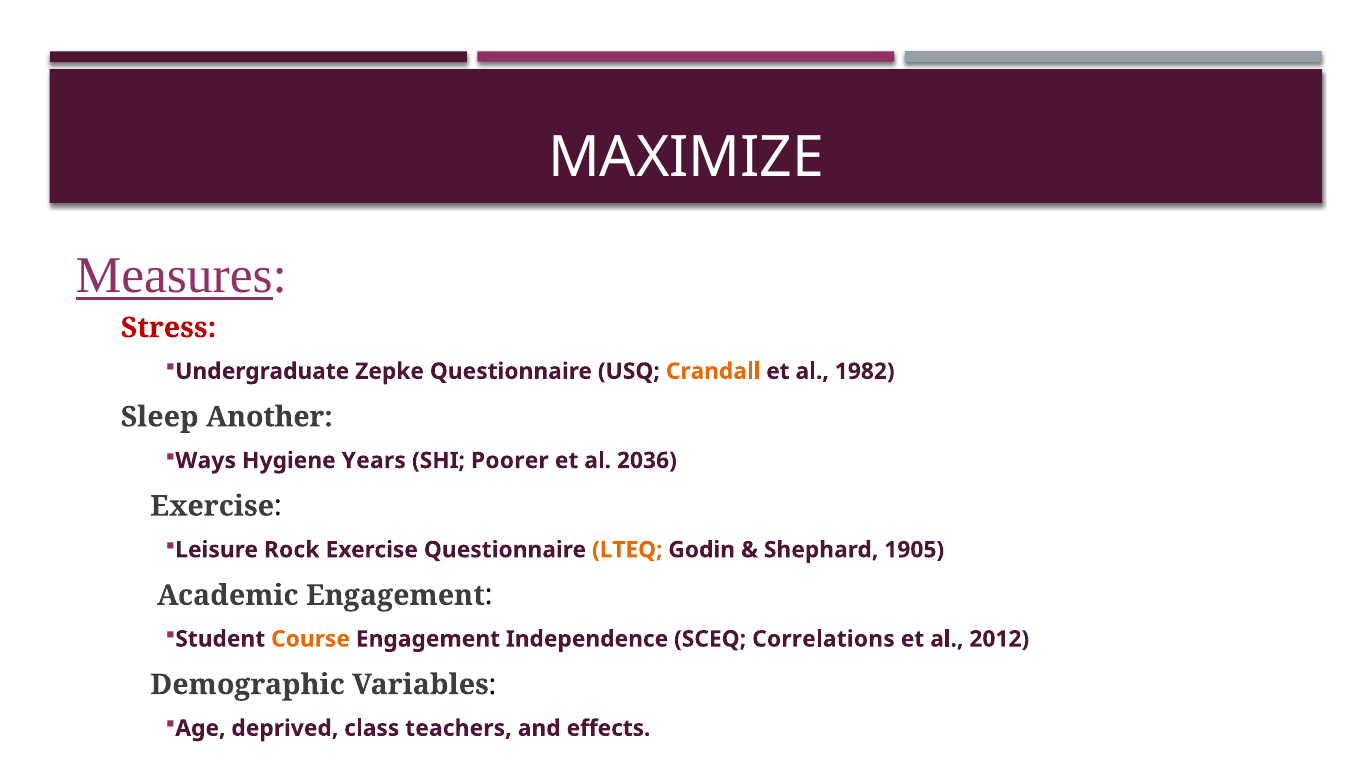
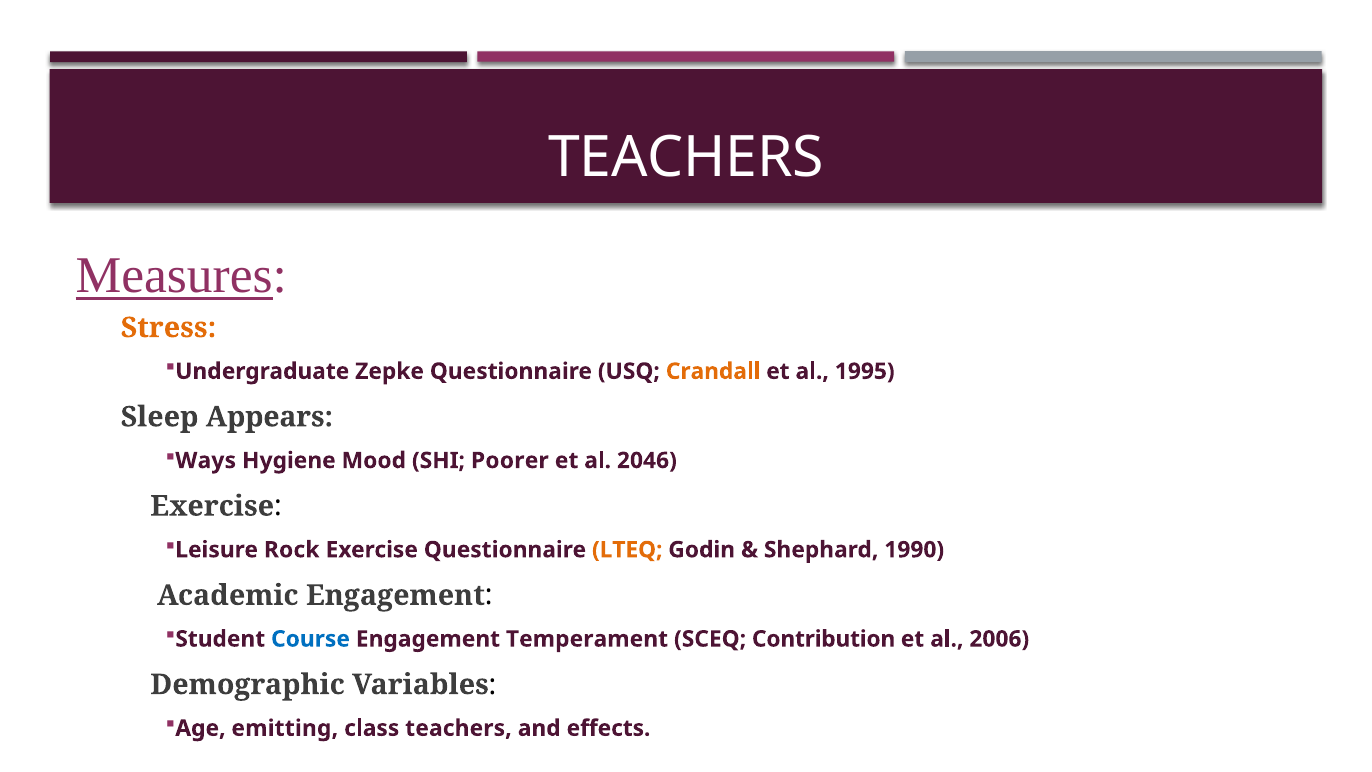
MAXIMIZE: MAXIMIZE -> TEACHERS (686, 158)
Stress colour: red -> orange (168, 328)
1982: 1982 -> 1995 (865, 371)
Another: Another -> Appears (269, 417)
Years: Years -> Mood (374, 460)
2036: 2036 -> 2046 (647, 460)
1905: 1905 -> 1990 (914, 550)
Course colour: orange -> blue (310, 639)
Independence: Independence -> Temperament (587, 639)
Correlations: Correlations -> Contribution (824, 639)
2012: 2012 -> 2006 (999, 639)
deprived: deprived -> emitting (285, 728)
